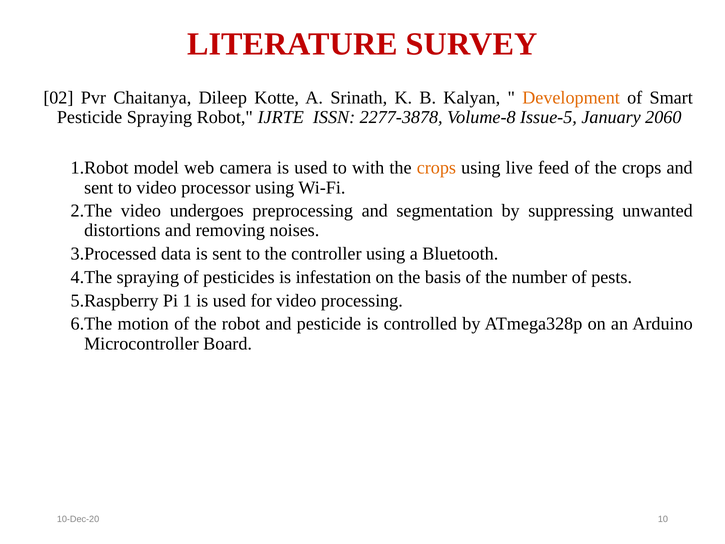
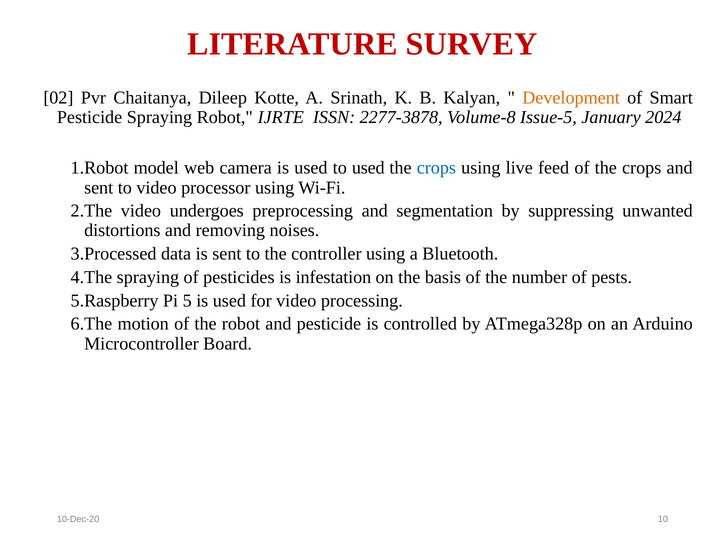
2060: 2060 -> 2024 (663, 117)
to with: with -> used (368, 168)
crops colour: orange -> blue (436, 168)
1: 1 -> 5 (187, 300)
